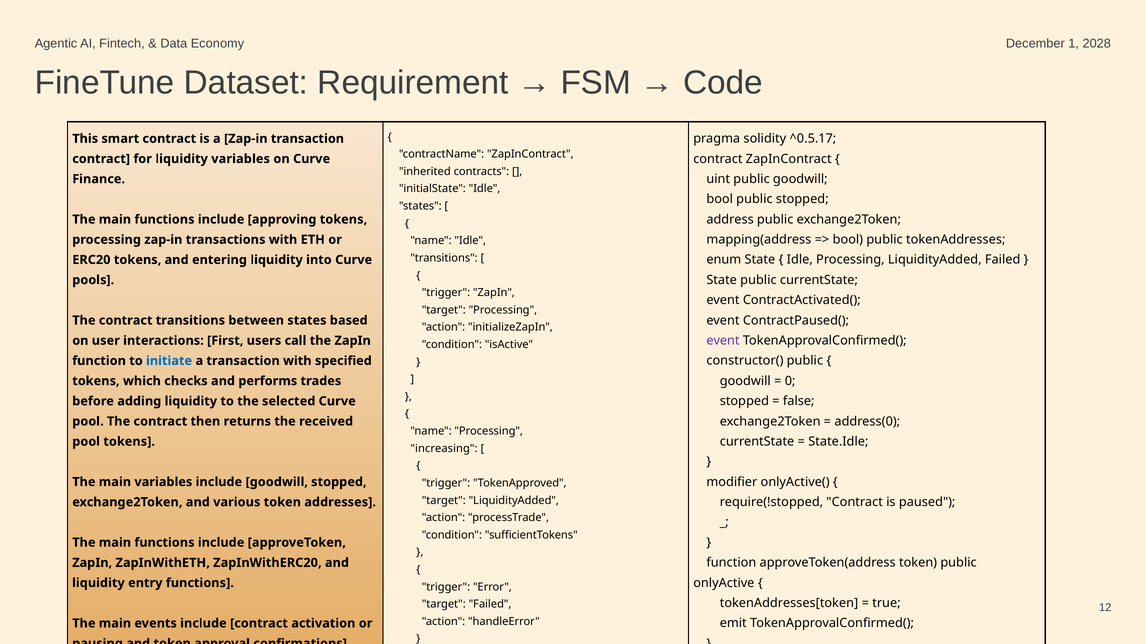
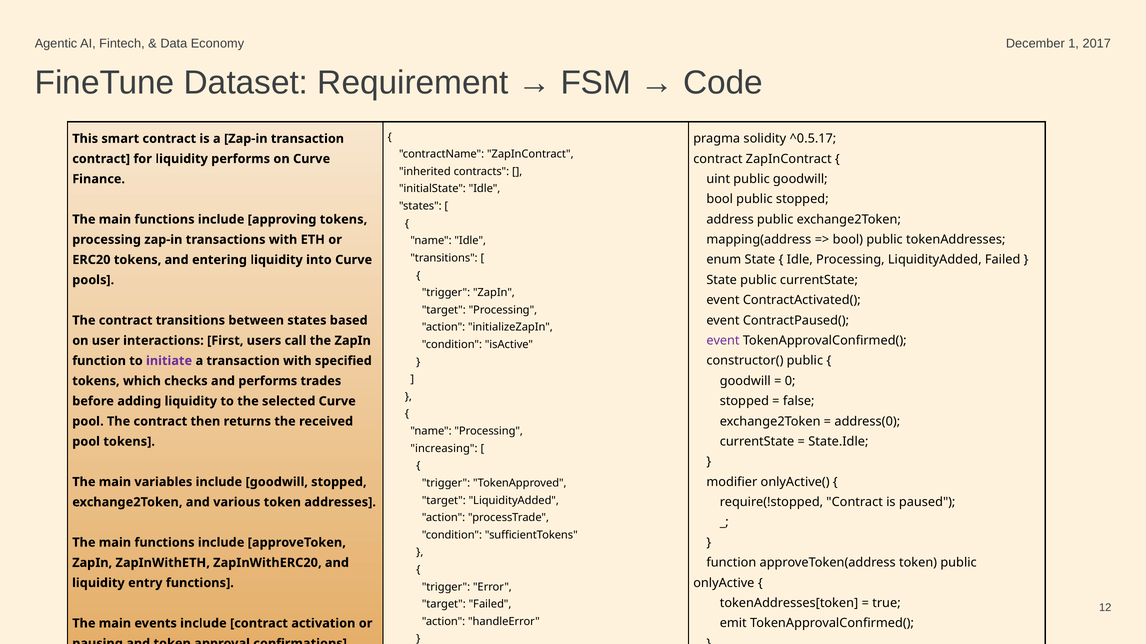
2028: 2028 -> 2017 (1097, 43)
liquidity variables: variables -> performs (241, 159)
initiate colour: blue -> purple (169, 361)
